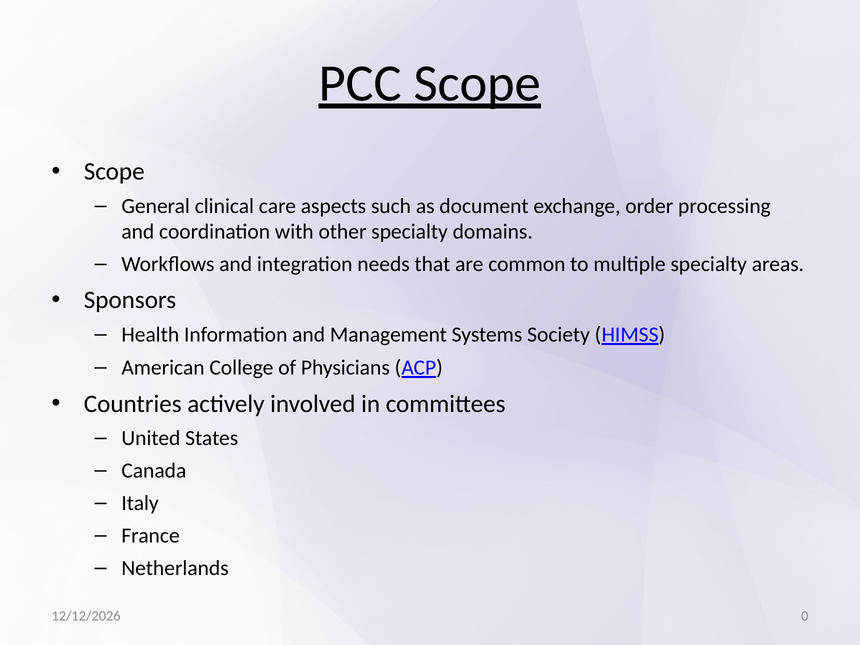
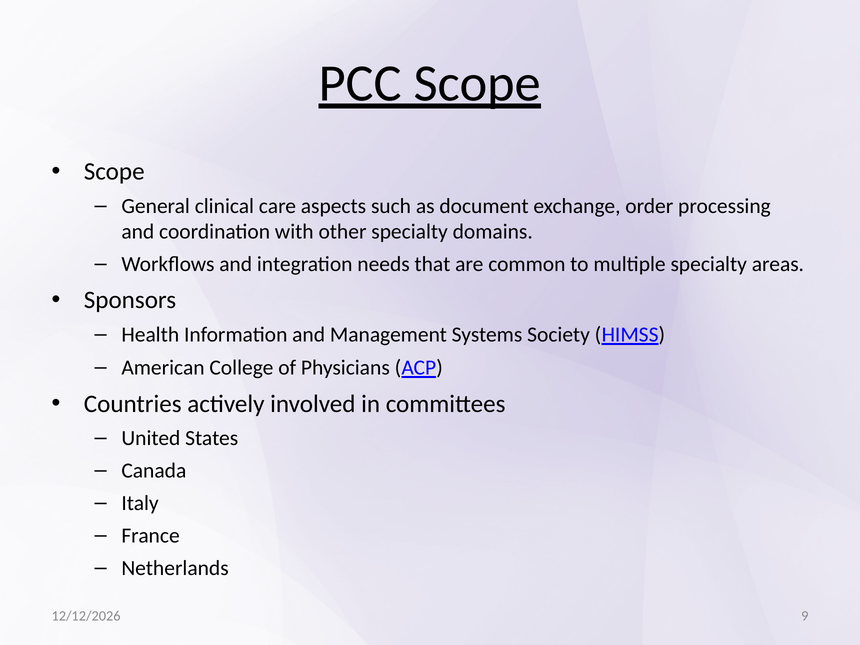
0: 0 -> 9 (805, 616)
